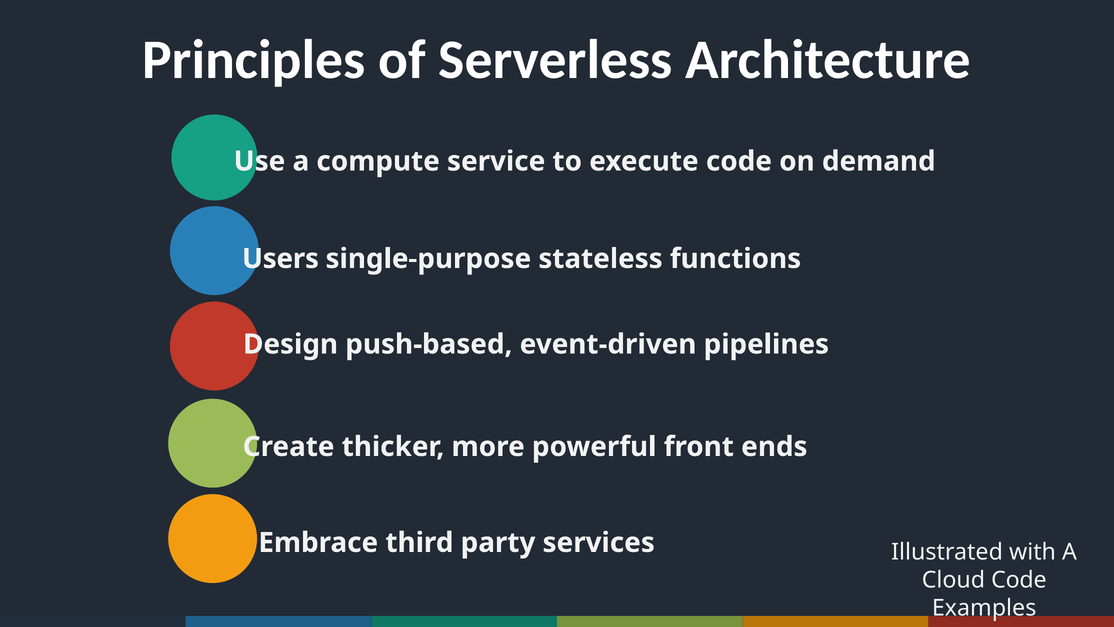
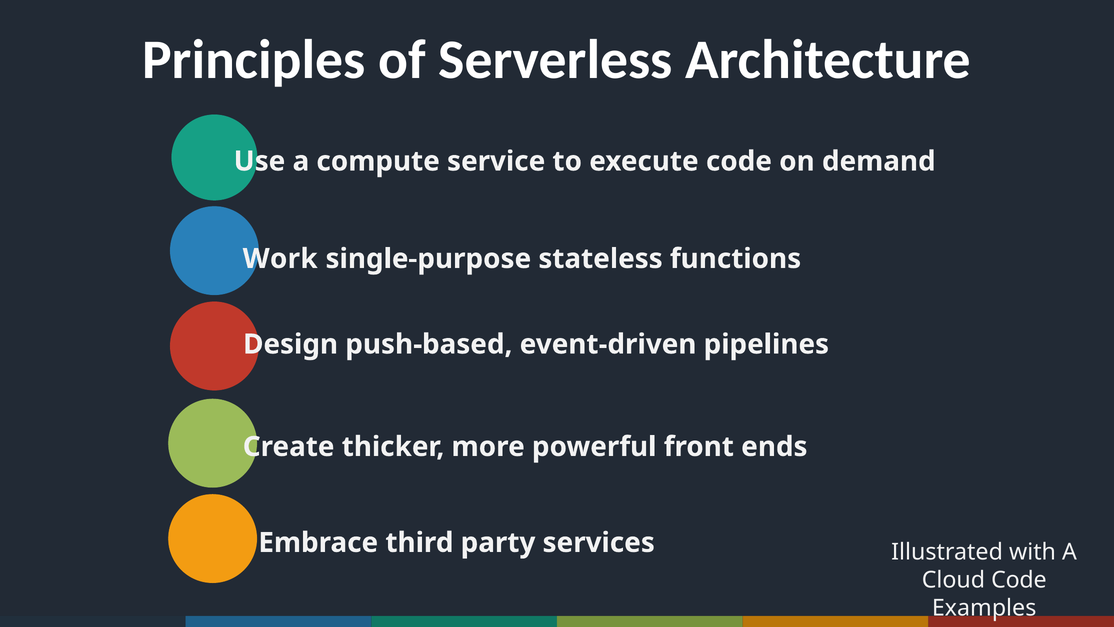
Users: Users -> Work (280, 259)
